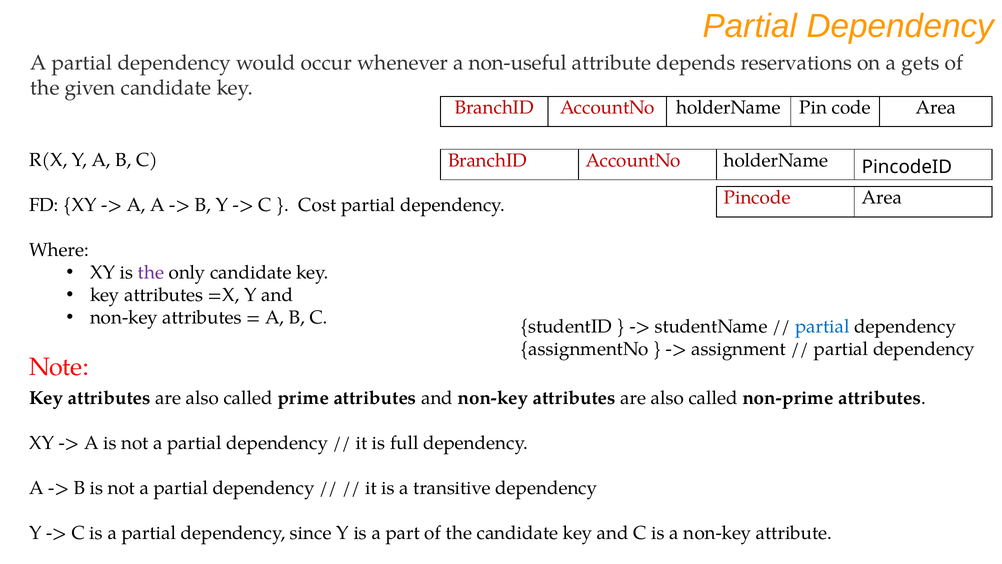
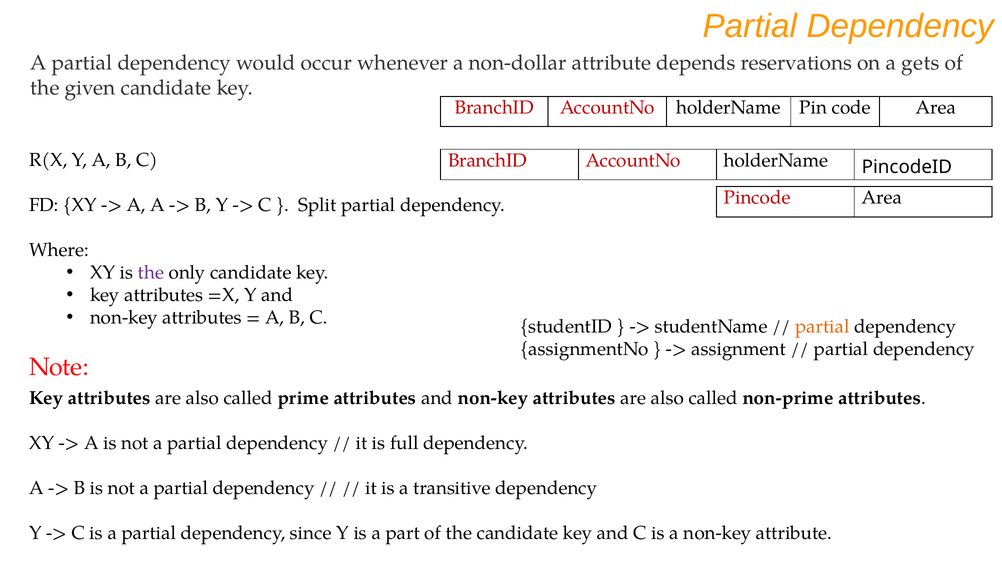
non-useful: non-useful -> non-dollar (518, 63)
Cost: Cost -> Split (317, 205)
partial colour: blue -> orange (822, 326)
